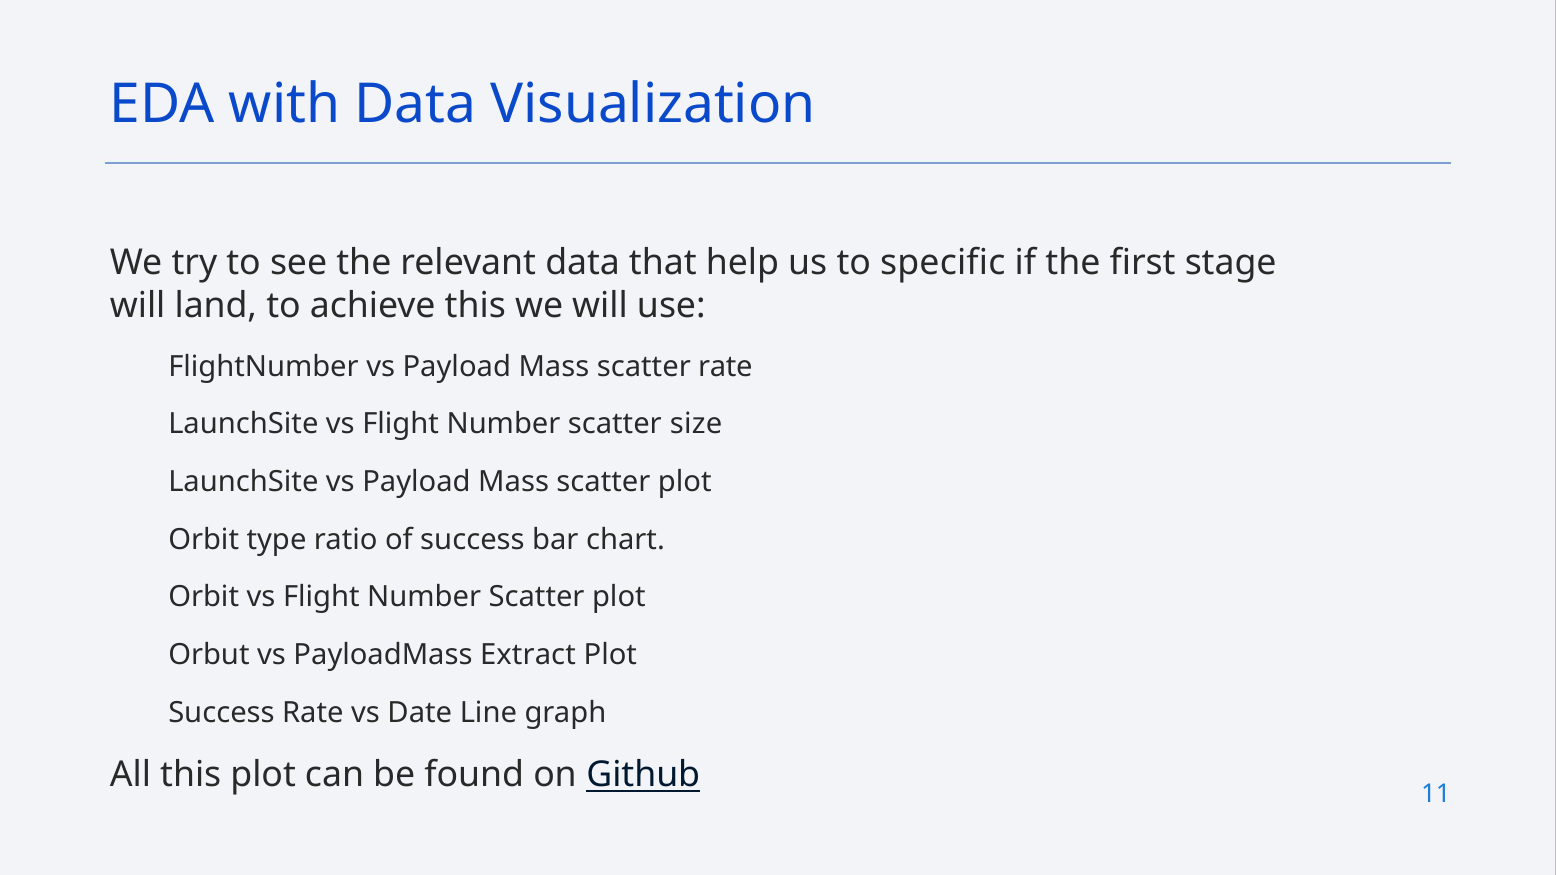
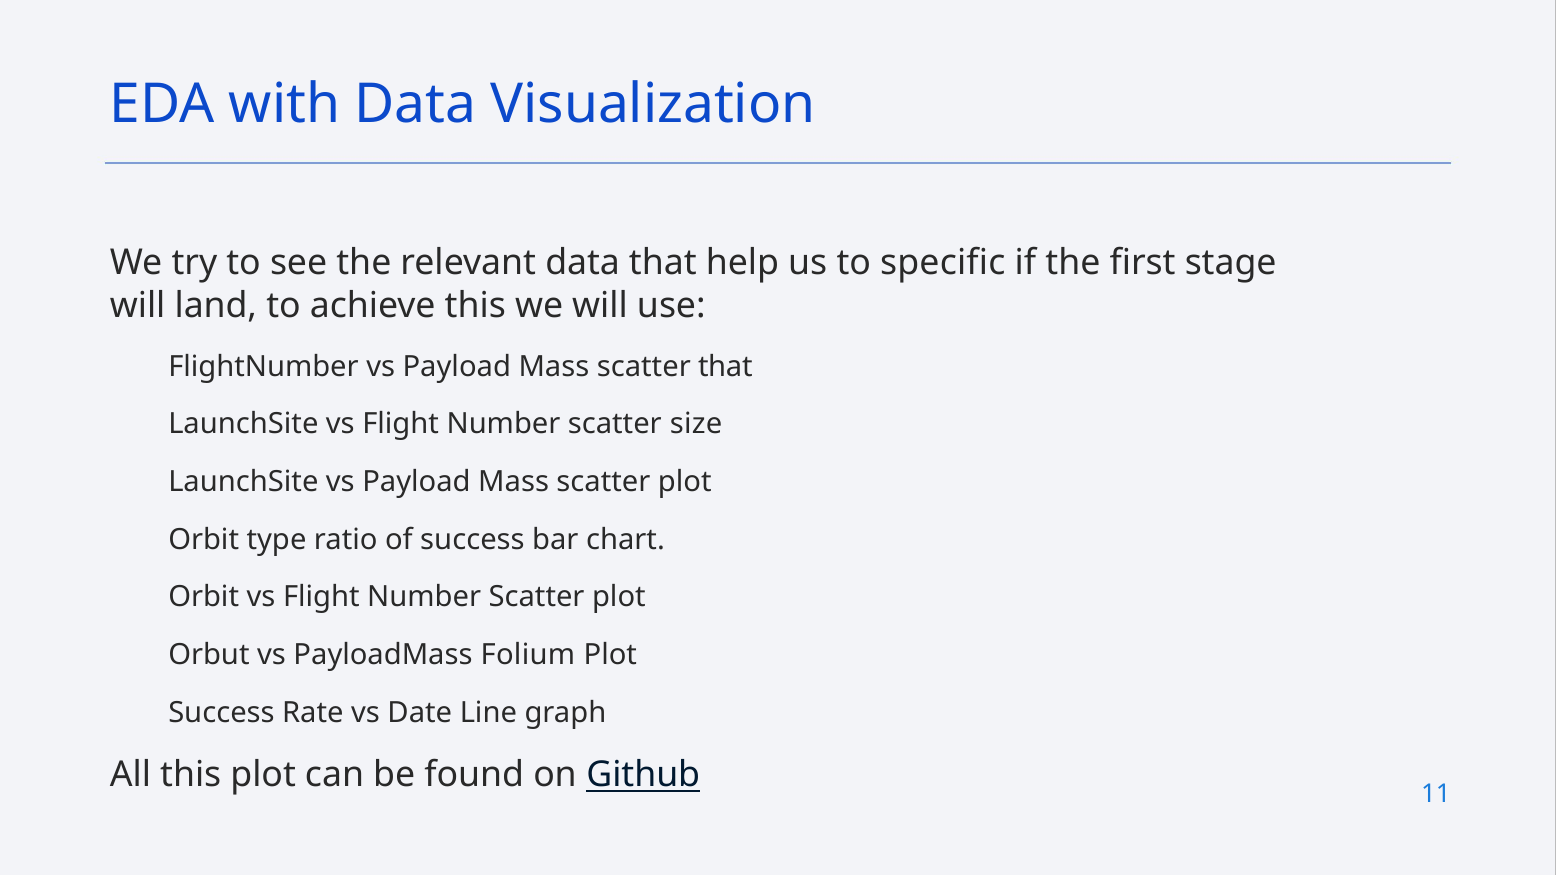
scatter rate: rate -> that (725, 367)
Extract: Extract -> Folium (528, 655)
